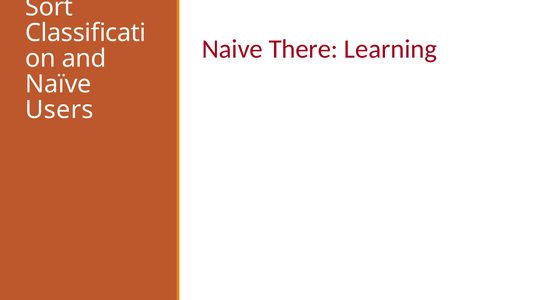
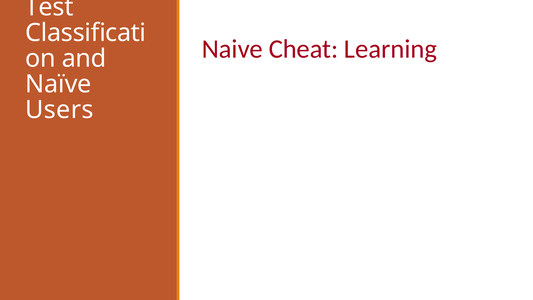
Sort: Sort -> Test (49, 7)
There: There -> Cheat (303, 49)
